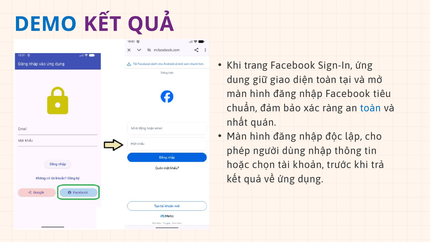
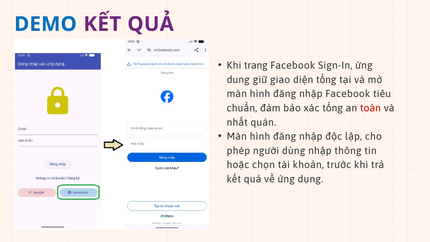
diện toàn: toàn -> tổng (326, 80)
xác ràng: ràng -> tổng (333, 108)
toàn colour: blue -> red (370, 108)
